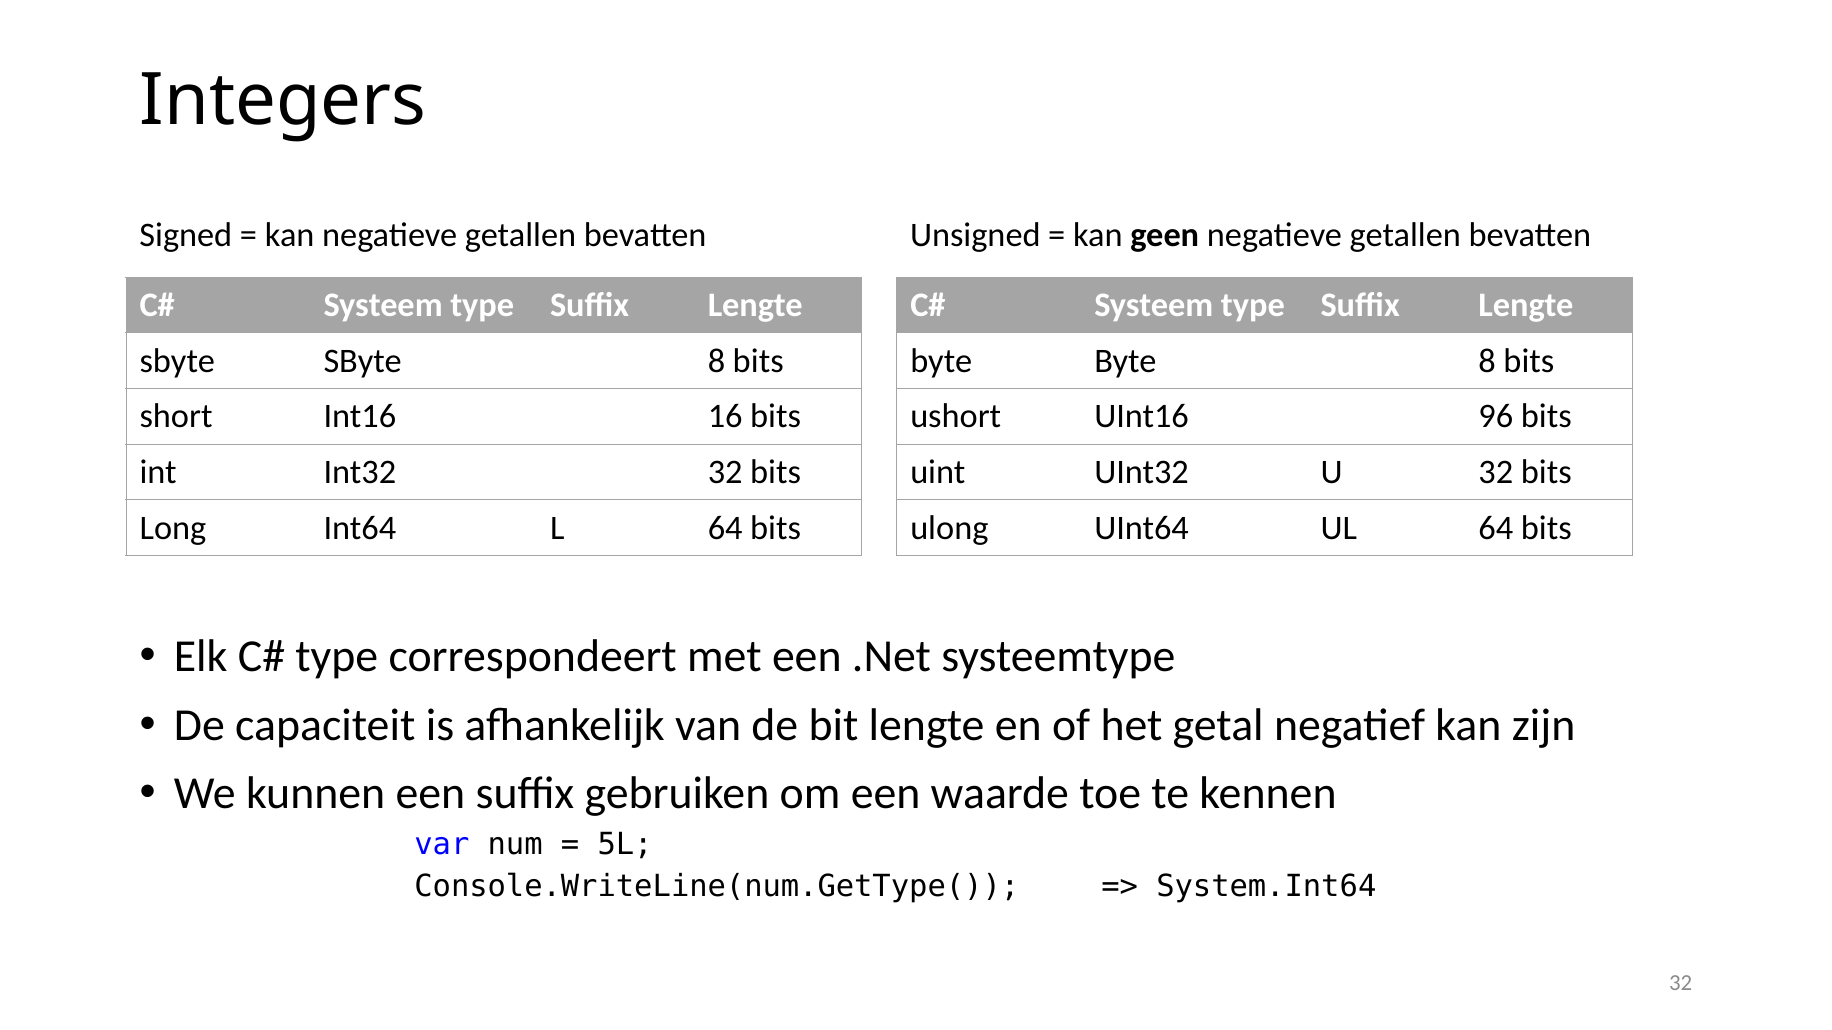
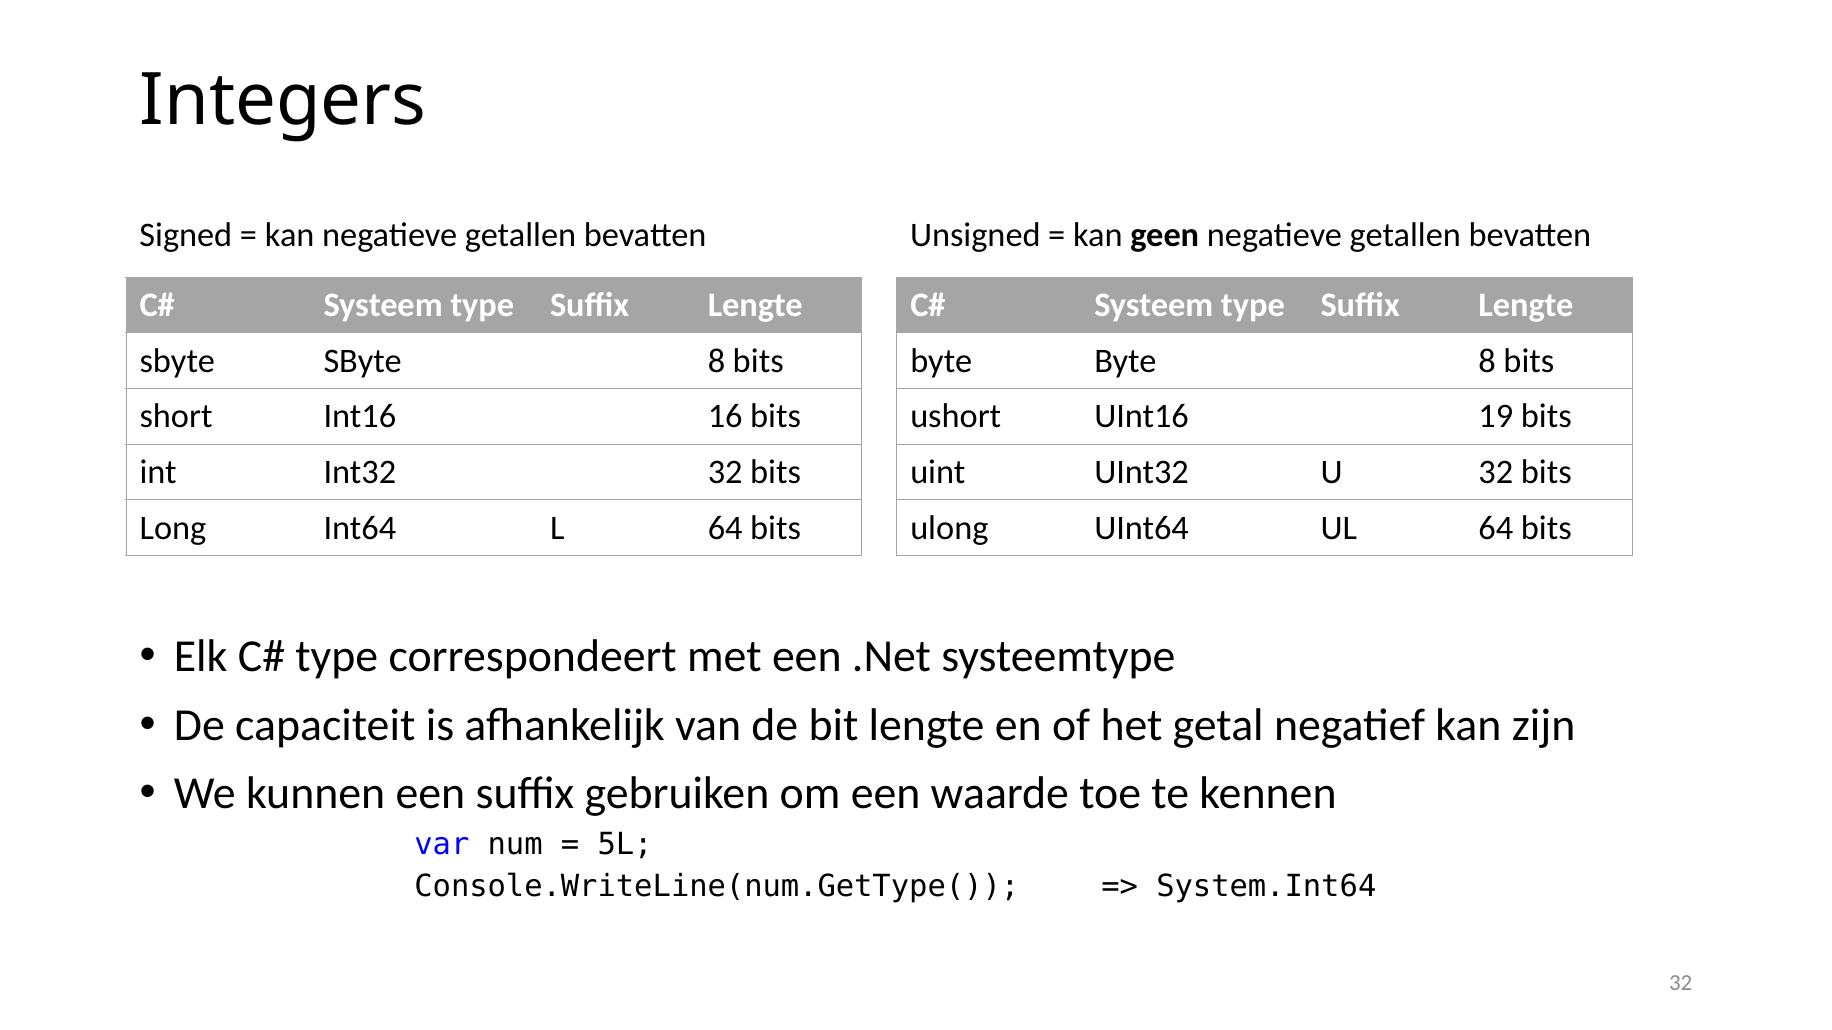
96: 96 -> 19 (1496, 417)
